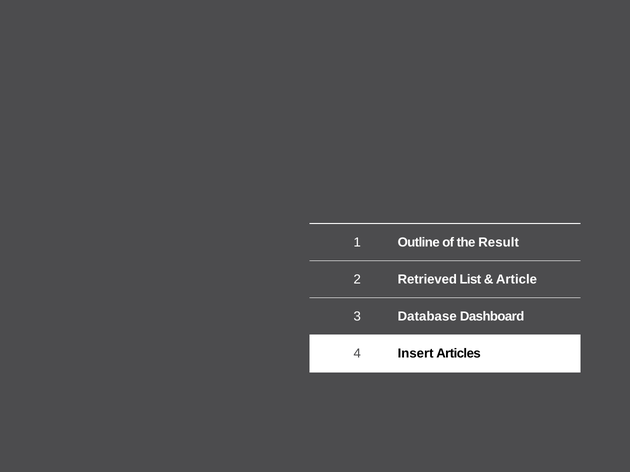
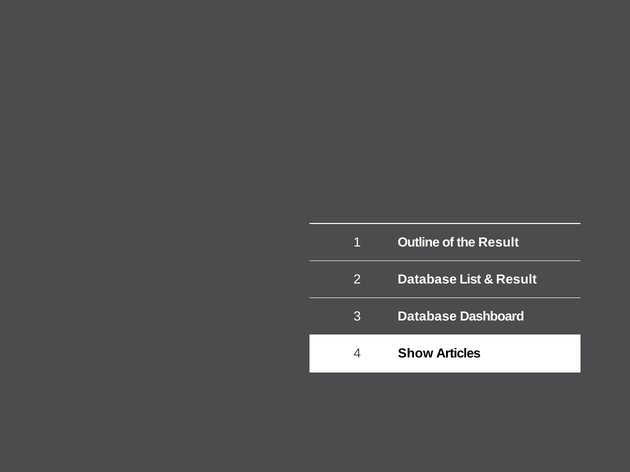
2 Retrieved: Retrieved -> Database (427, 280)
Article: Article -> Result (516, 280)
Insert: Insert -> Show (416, 354)
